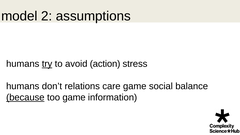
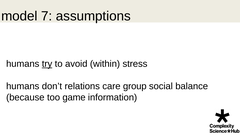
2: 2 -> 7 (47, 16)
action: action -> within (105, 64)
care game: game -> group (135, 86)
because underline: present -> none (25, 97)
